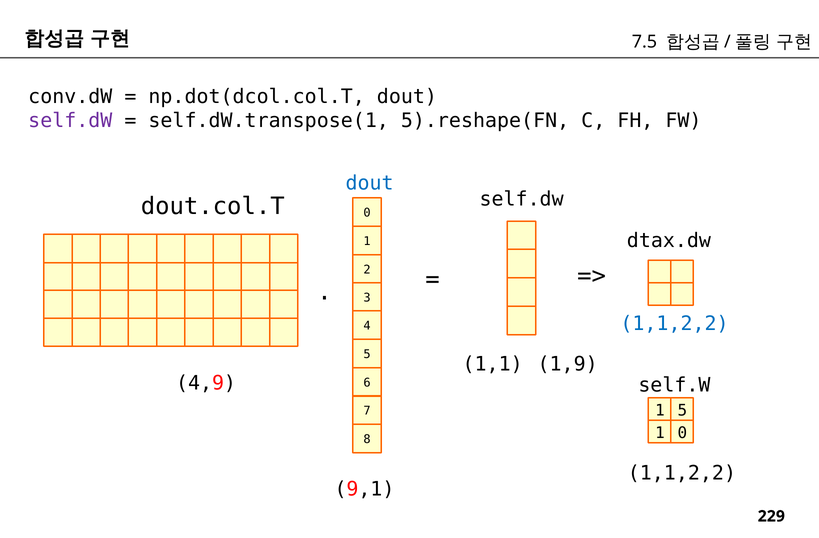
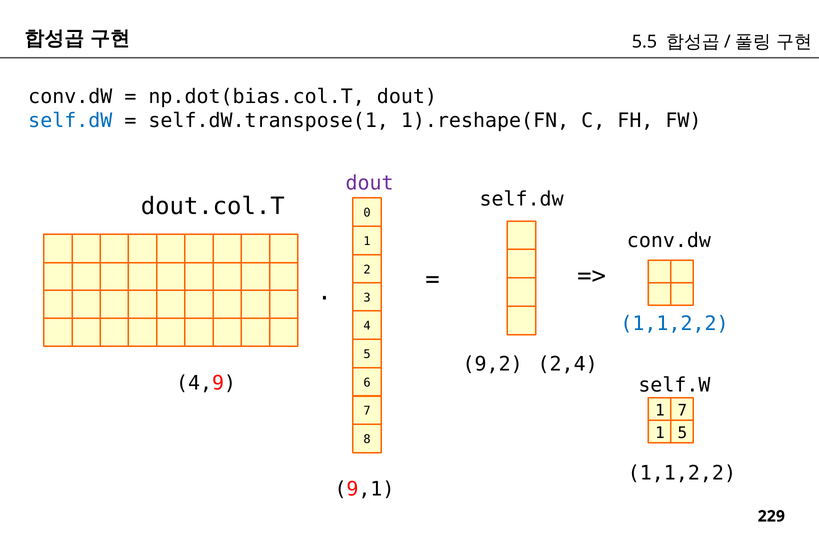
7.5: 7.5 -> 5.5 (644, 42)
np.dot(dcol.col.T: np.dot(dcol.col.T -> np.dot(bias.col.T (257, 97)
self.dW colour: purple -> blue (70, 121)
5).reshape(FN: 5).reshape(FN -> 1).reshape(FN (485, 121)
dout colour: blue -> purple (370, 183)
dtax.dw: dtax.dw -> conv.dw (669, 241)
1,1: 1,1 -> 9,2 (493, 364)
1,9: 1,9 -> 2,4 (568, 364)
1 5: 5 -> 7 (682, 410)
1 0: 0 -> 5 (682, 433)
